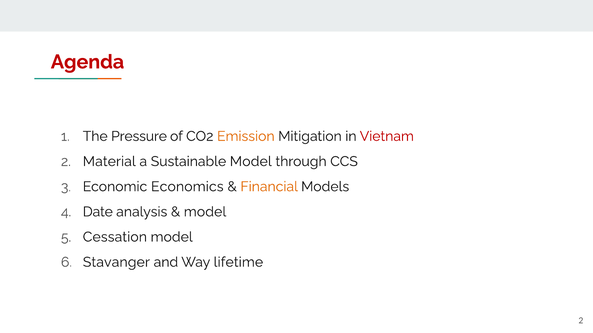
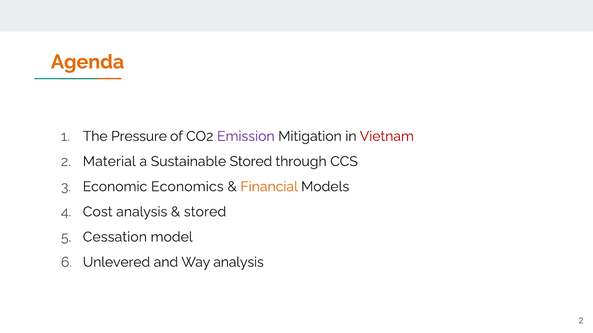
Agenda colour: red -> orange (87, 62)
Emission colour: orange -> purple (246, 136)
Sustainable Model: Model -> Stored (251, 162)
Date: Date -> Cost (98, 212)
model: model -> stored (205, 212)
Stavanger: Stavanger -> Unlevered (116, 263)
Way lifetime: lifetime -> analysis (239, 263)
